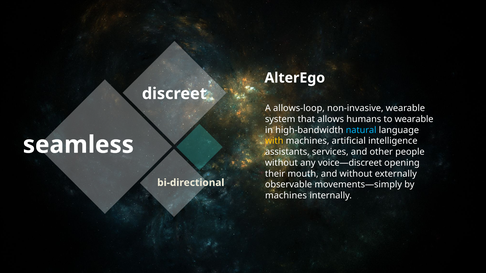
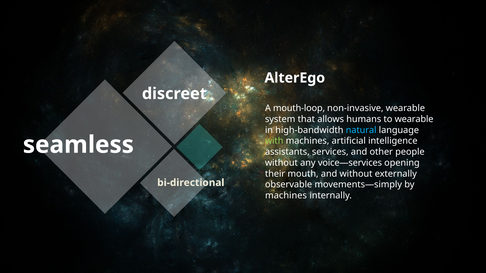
allows-loop: allows-loop -> mouth-loop (299, 108)
with colour: yellow -> light green (274, 141)
voice—discreet: voice—discreet -> voice—services (350, 163)
